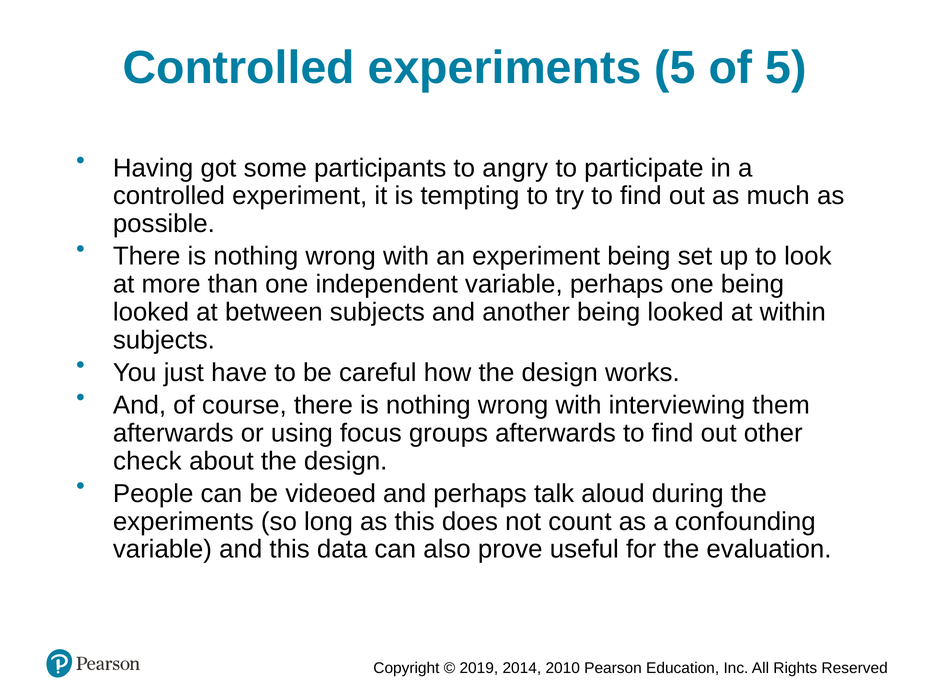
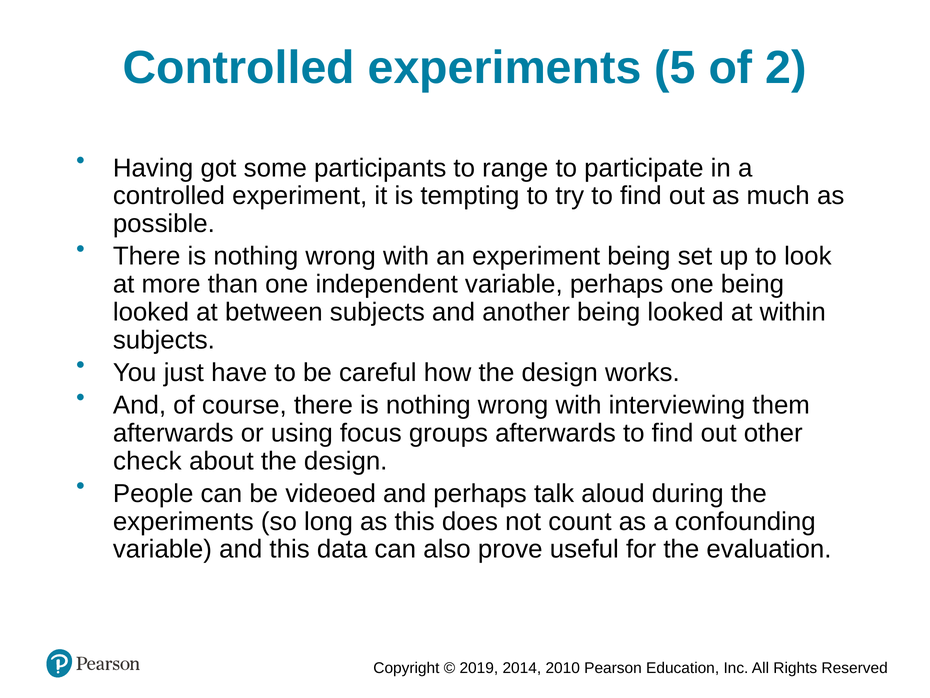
of 5: 5 -> 2 (786, 68)
angry: angry -> range (515, 168)
